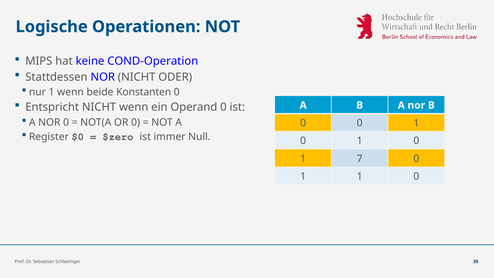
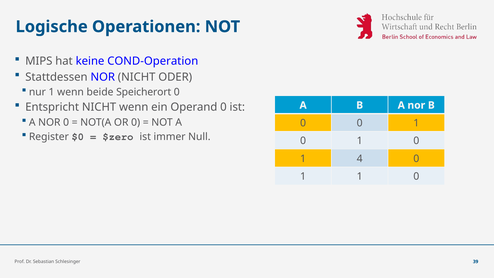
Konstanten: Konstanten -> Speicherort (144, 92)
7: 7 -> 4 (360, 159)
